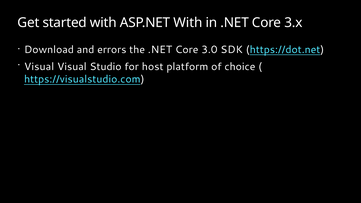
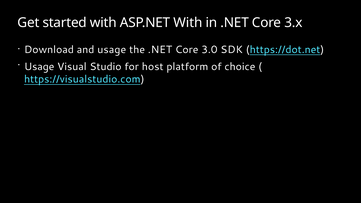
and errors: errors -> usage (112, 50)
Visual: Visual -> Usage (39, 67)
